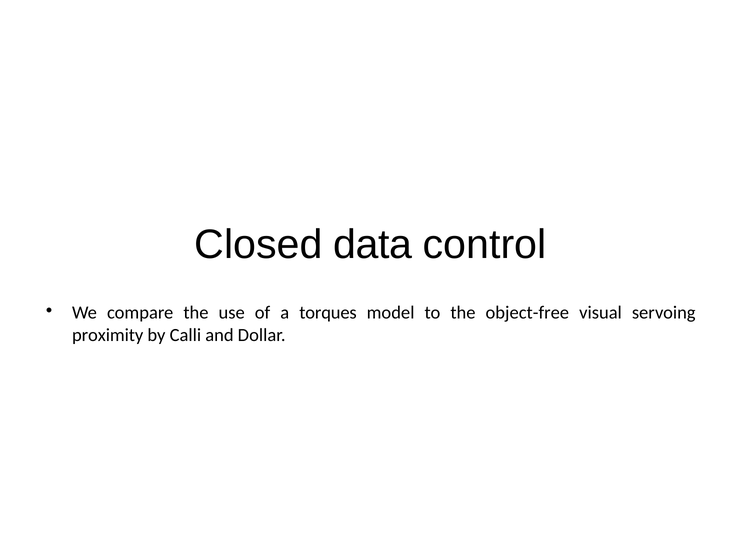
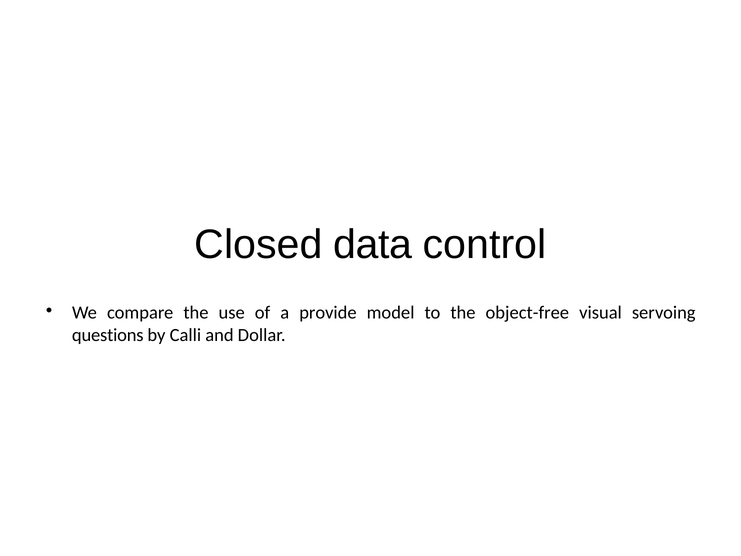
torques: torques -> provide (328, 313)
proximity: proximity -> questions (108, 335)
